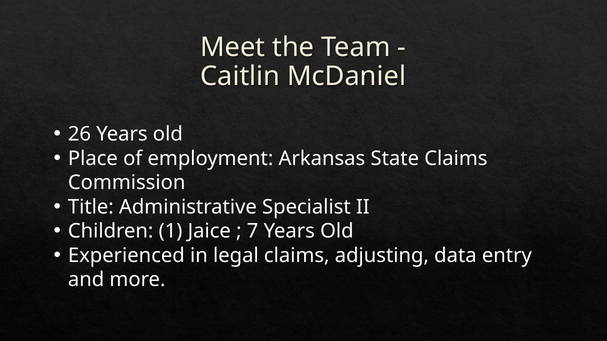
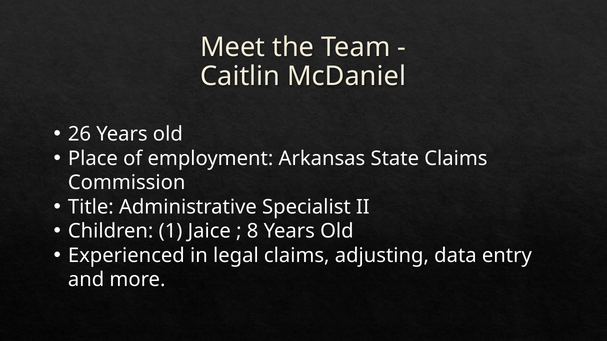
7: 7 -> 8 (253, 232)
